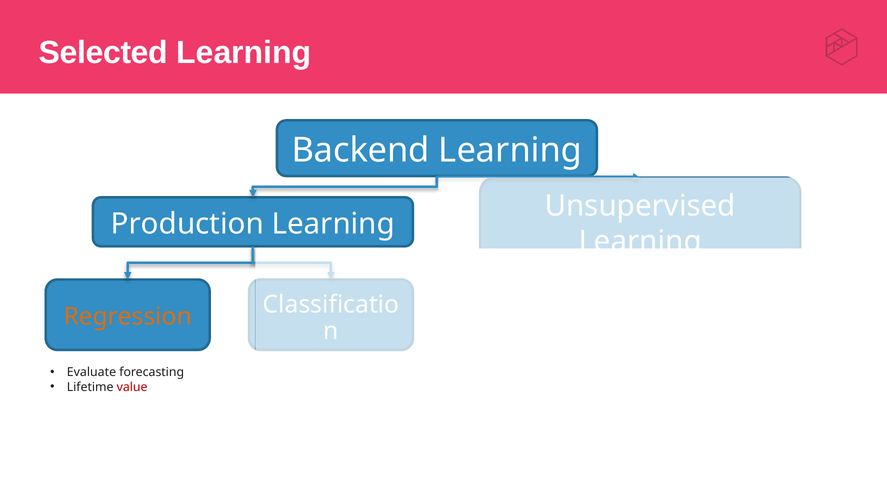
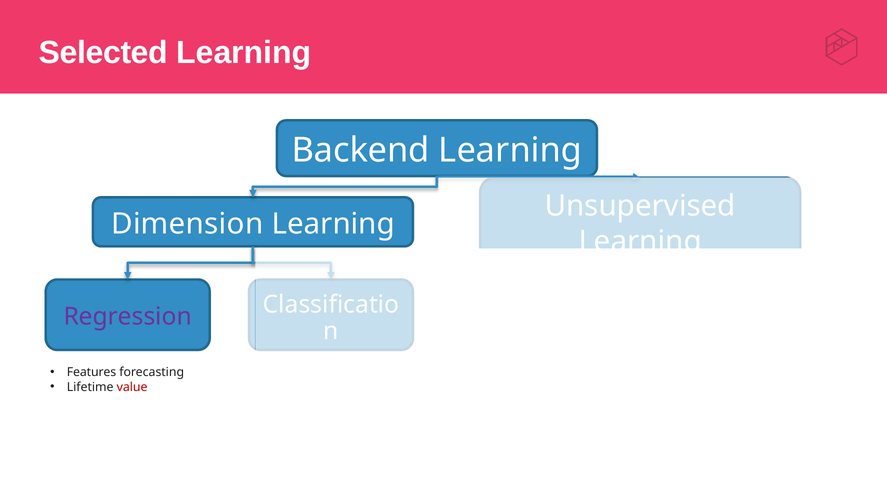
Production: Production -> Dimension (187, 224)
Regression colour: orange -> purple (128, 316)
Evaluate: Evaluate -> Features (92, 372)
